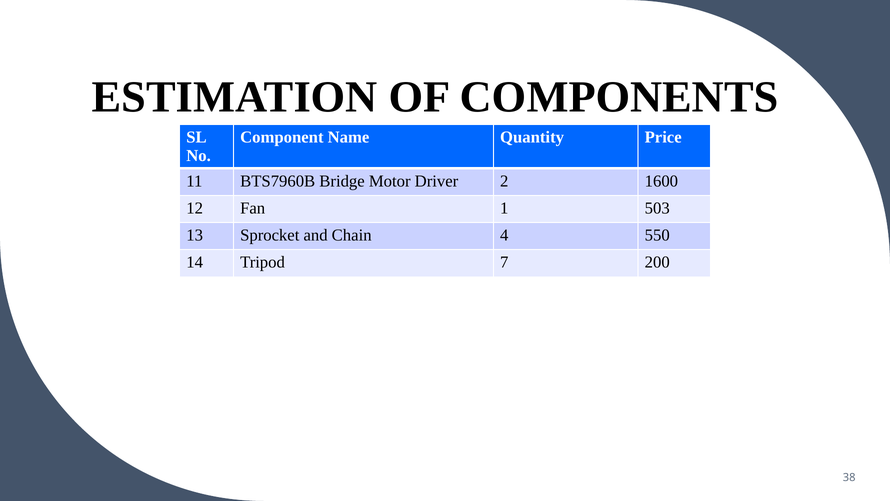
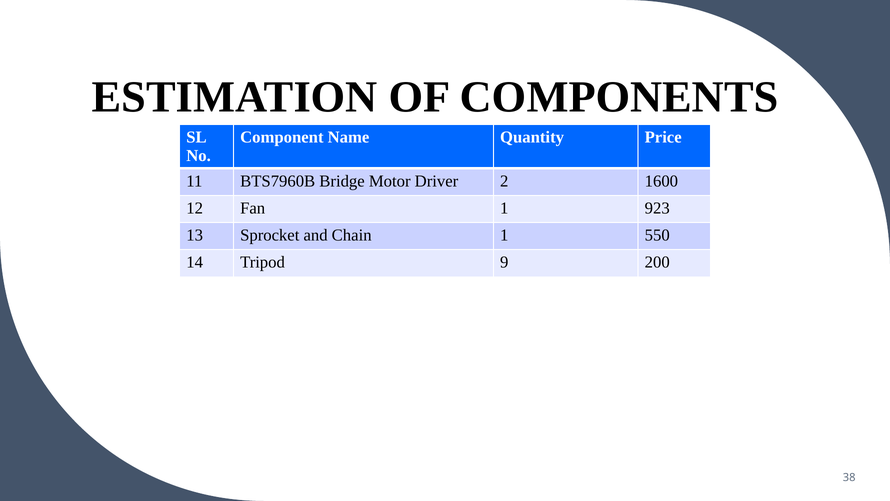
503: 503 -> 923 (657, 208)
Chain 4: 4 -> 1 (504, 235)
7: 7 -> 9 (504, 262)
